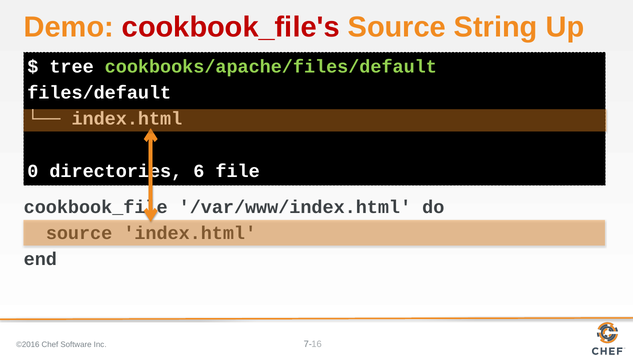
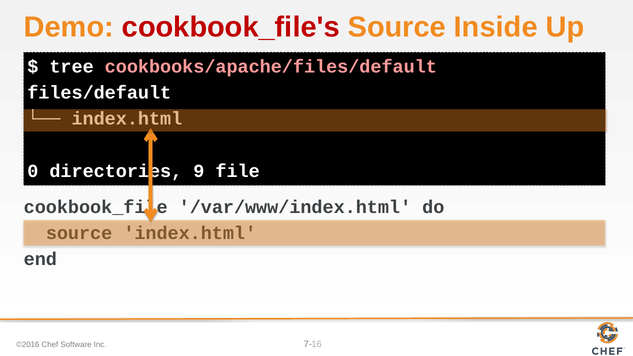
String: String -> Inside (496, 27)
cookbooks/apache/files/default colour: light green -> pink (271, 67)
6: 6 -> 9 (199, 171)
